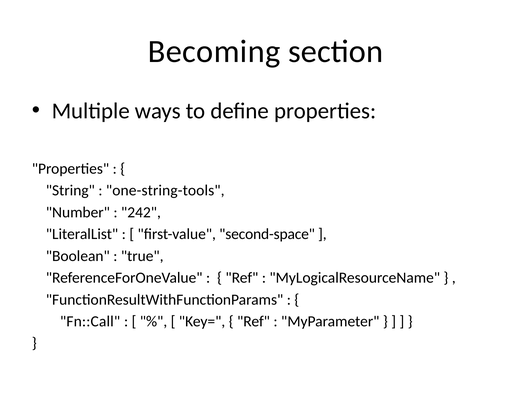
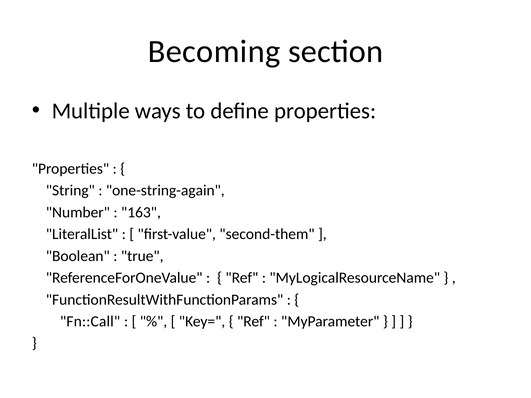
one-string-tools: one-string-tools -> one-string-again (165, 191)
242: 242 -> 163 (141, 212)
second-space: second-space -> second-them (267, 234)
